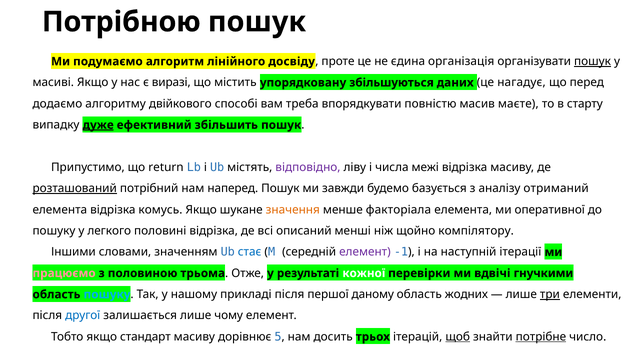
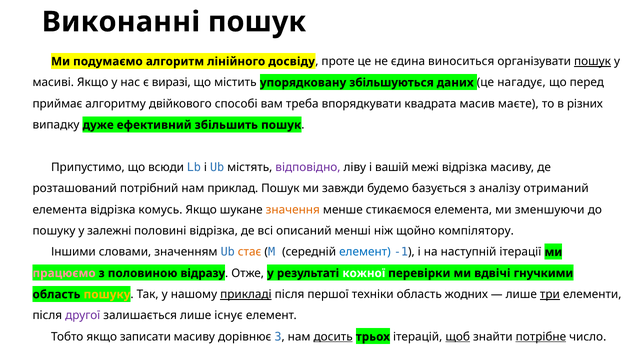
Потрібною: Потрібною -> Виконанні (121, 22)
організація: організація -> виноситься (461, 61)
додаємо: додаємо -> приймає (57, 104)
повністю: повністю -> квадрата (431, 104)
старту: старту -> різних (585, 104)
дуже underline: present -> none (98, 125)
return: return -> всюди (166, 167)
числа: числа -> вашій (392, 167)
розташований underline: present -> none (75, 189)
наперед: наперед -> приклад (233, 189)
факторіала: факторіала -> стикаємося (399, 210)
оперативної: оперативної -> зменшуючи (550, 210)
легкого: легкого -> залежні (109, 231)
стає colour: blue -> orange (250, 252)
елемент colour: purple -> blue (365, 252)
трьома: трьома -> відразу (203, 273)
пошуку colour: light blue -> yellow (107, 295)
прикладі underline: none -> present (246, 295)
даному: даному -> техніки (373, 295)
другої colour: blue -> purple (83, 316)
чому: чому -> існує (229, 316)
стандарт: стандарт -> записати (145, 337)
5: 5 -> 3 (278, 337)
досить underline: none -> present (333, 337)
